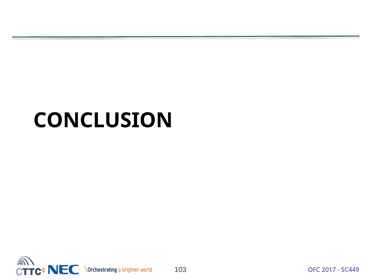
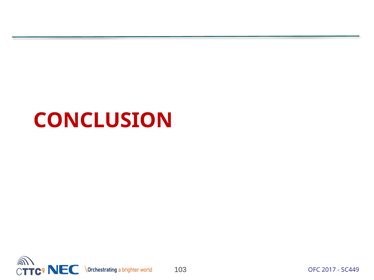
CONCLUSION colour: black -> red (103, 121)
